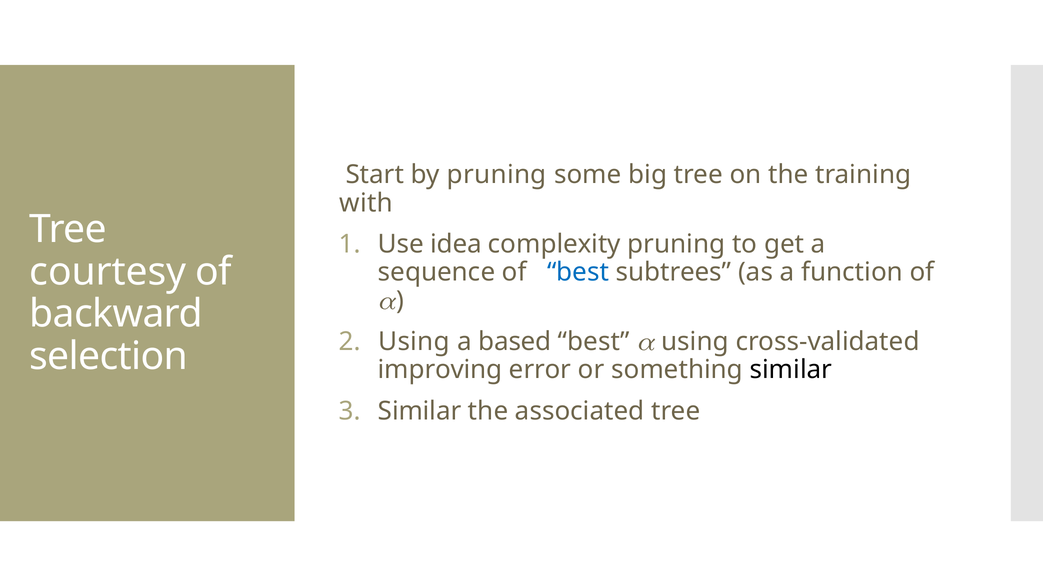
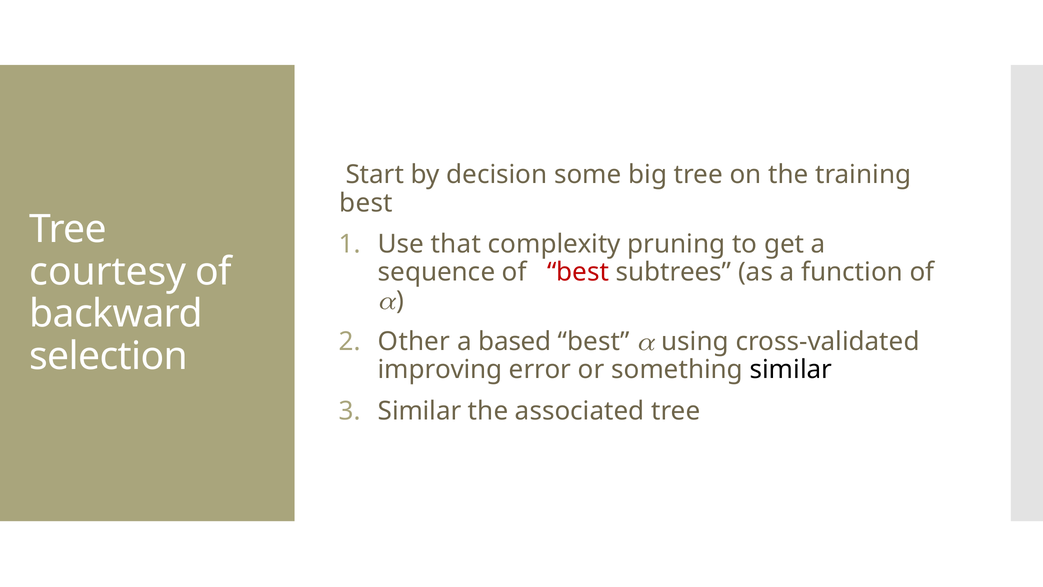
by pruning: pruning -> decision (497, 175)
with: with -> best (366, 203)
idea: idea -> that (456, 244)
best colour: blue -> red (578, 272)
Using: Using -> Other (414, 342)
